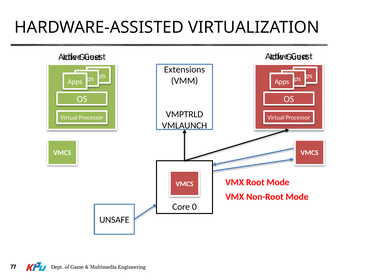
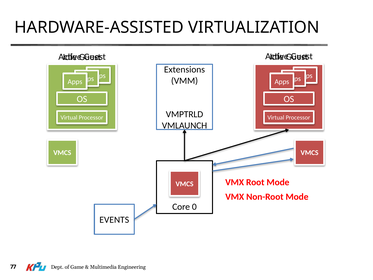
UNSAFE: UNSAFE -> EVENTS (114, 220)
